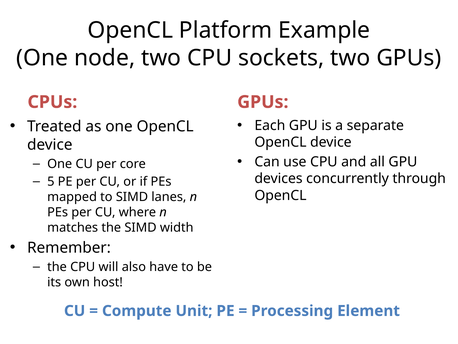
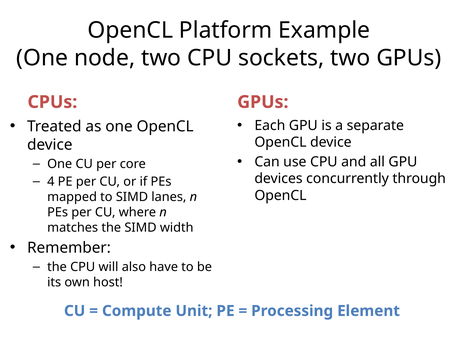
5: 5 -> 4 (51, 181)
